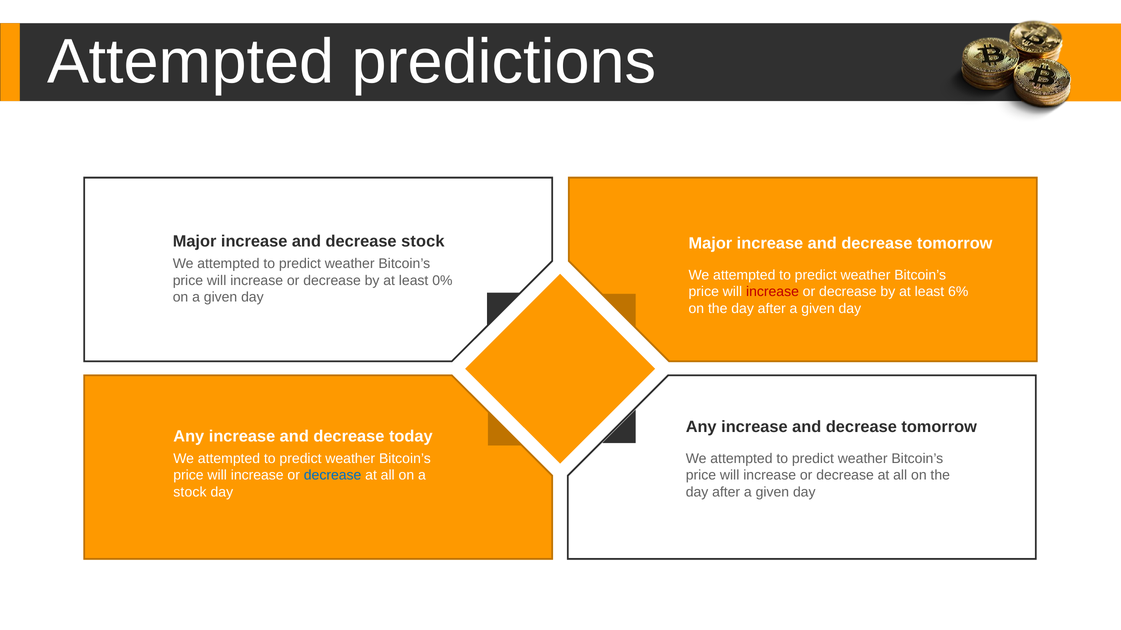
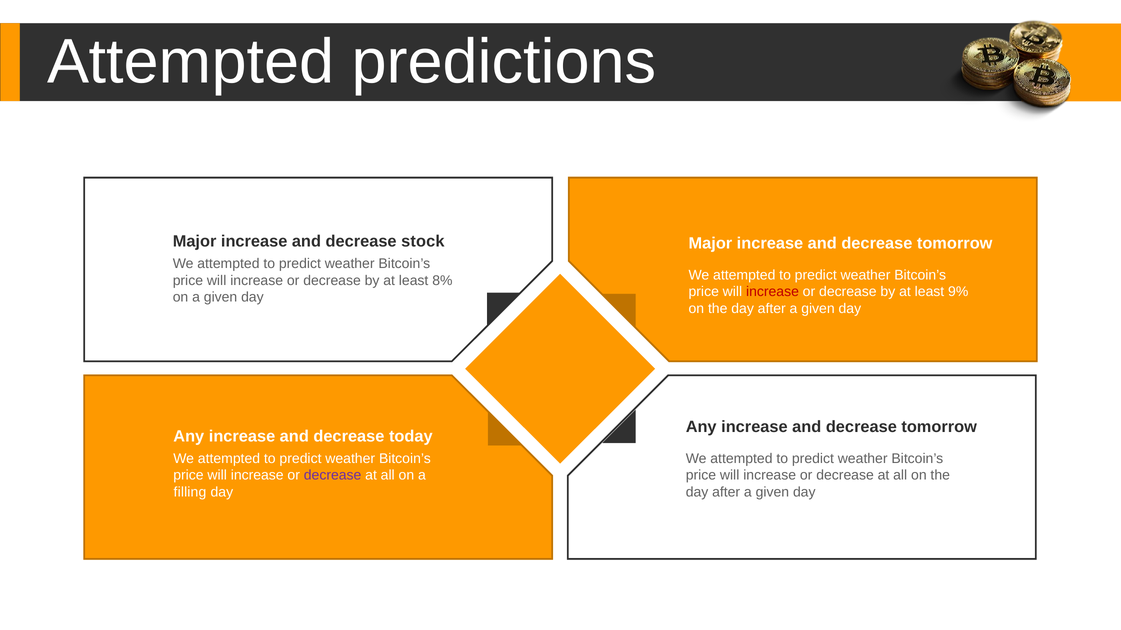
0%: 0% -> 8% (442, 281)
6%: 6% -> 9% (958, 292)
decrease colour: blue -> purple (333, 476)
stock: stock -> filling (190, 492)
